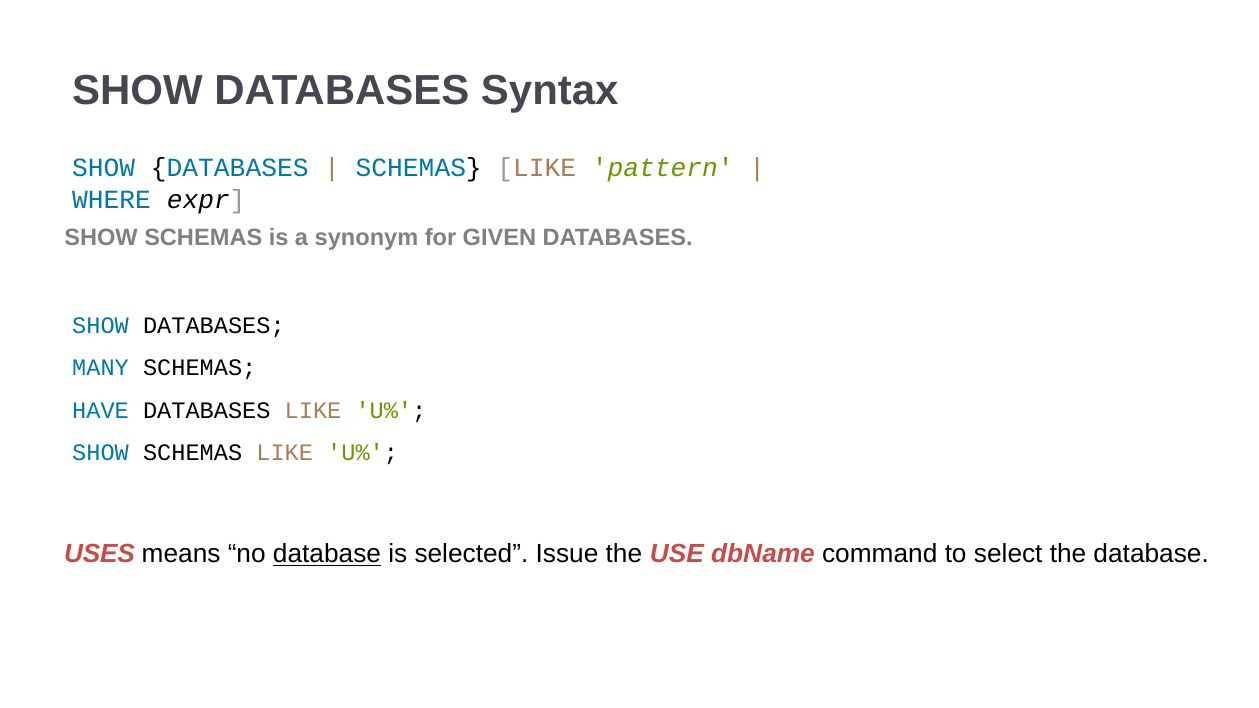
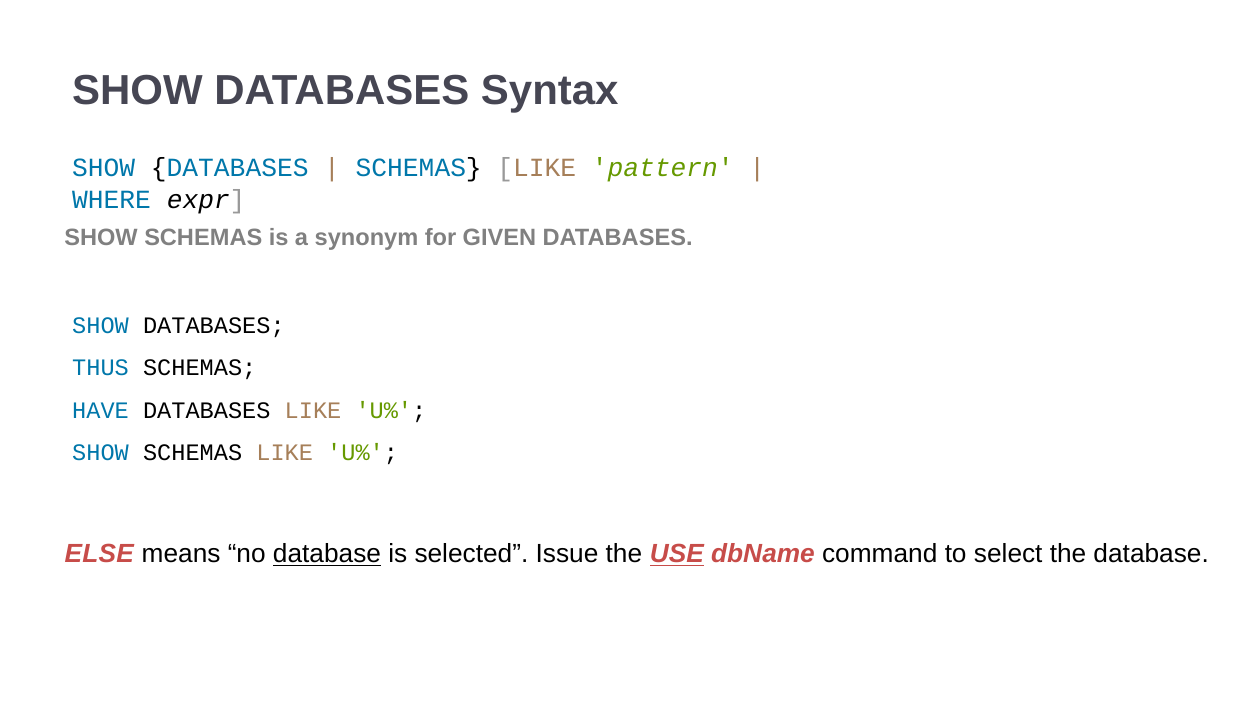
MANY: MANY -> THUS (101, 368)
USES: USES -> ELSE (99, 554)
USE underline: none -> present (677, 554)
